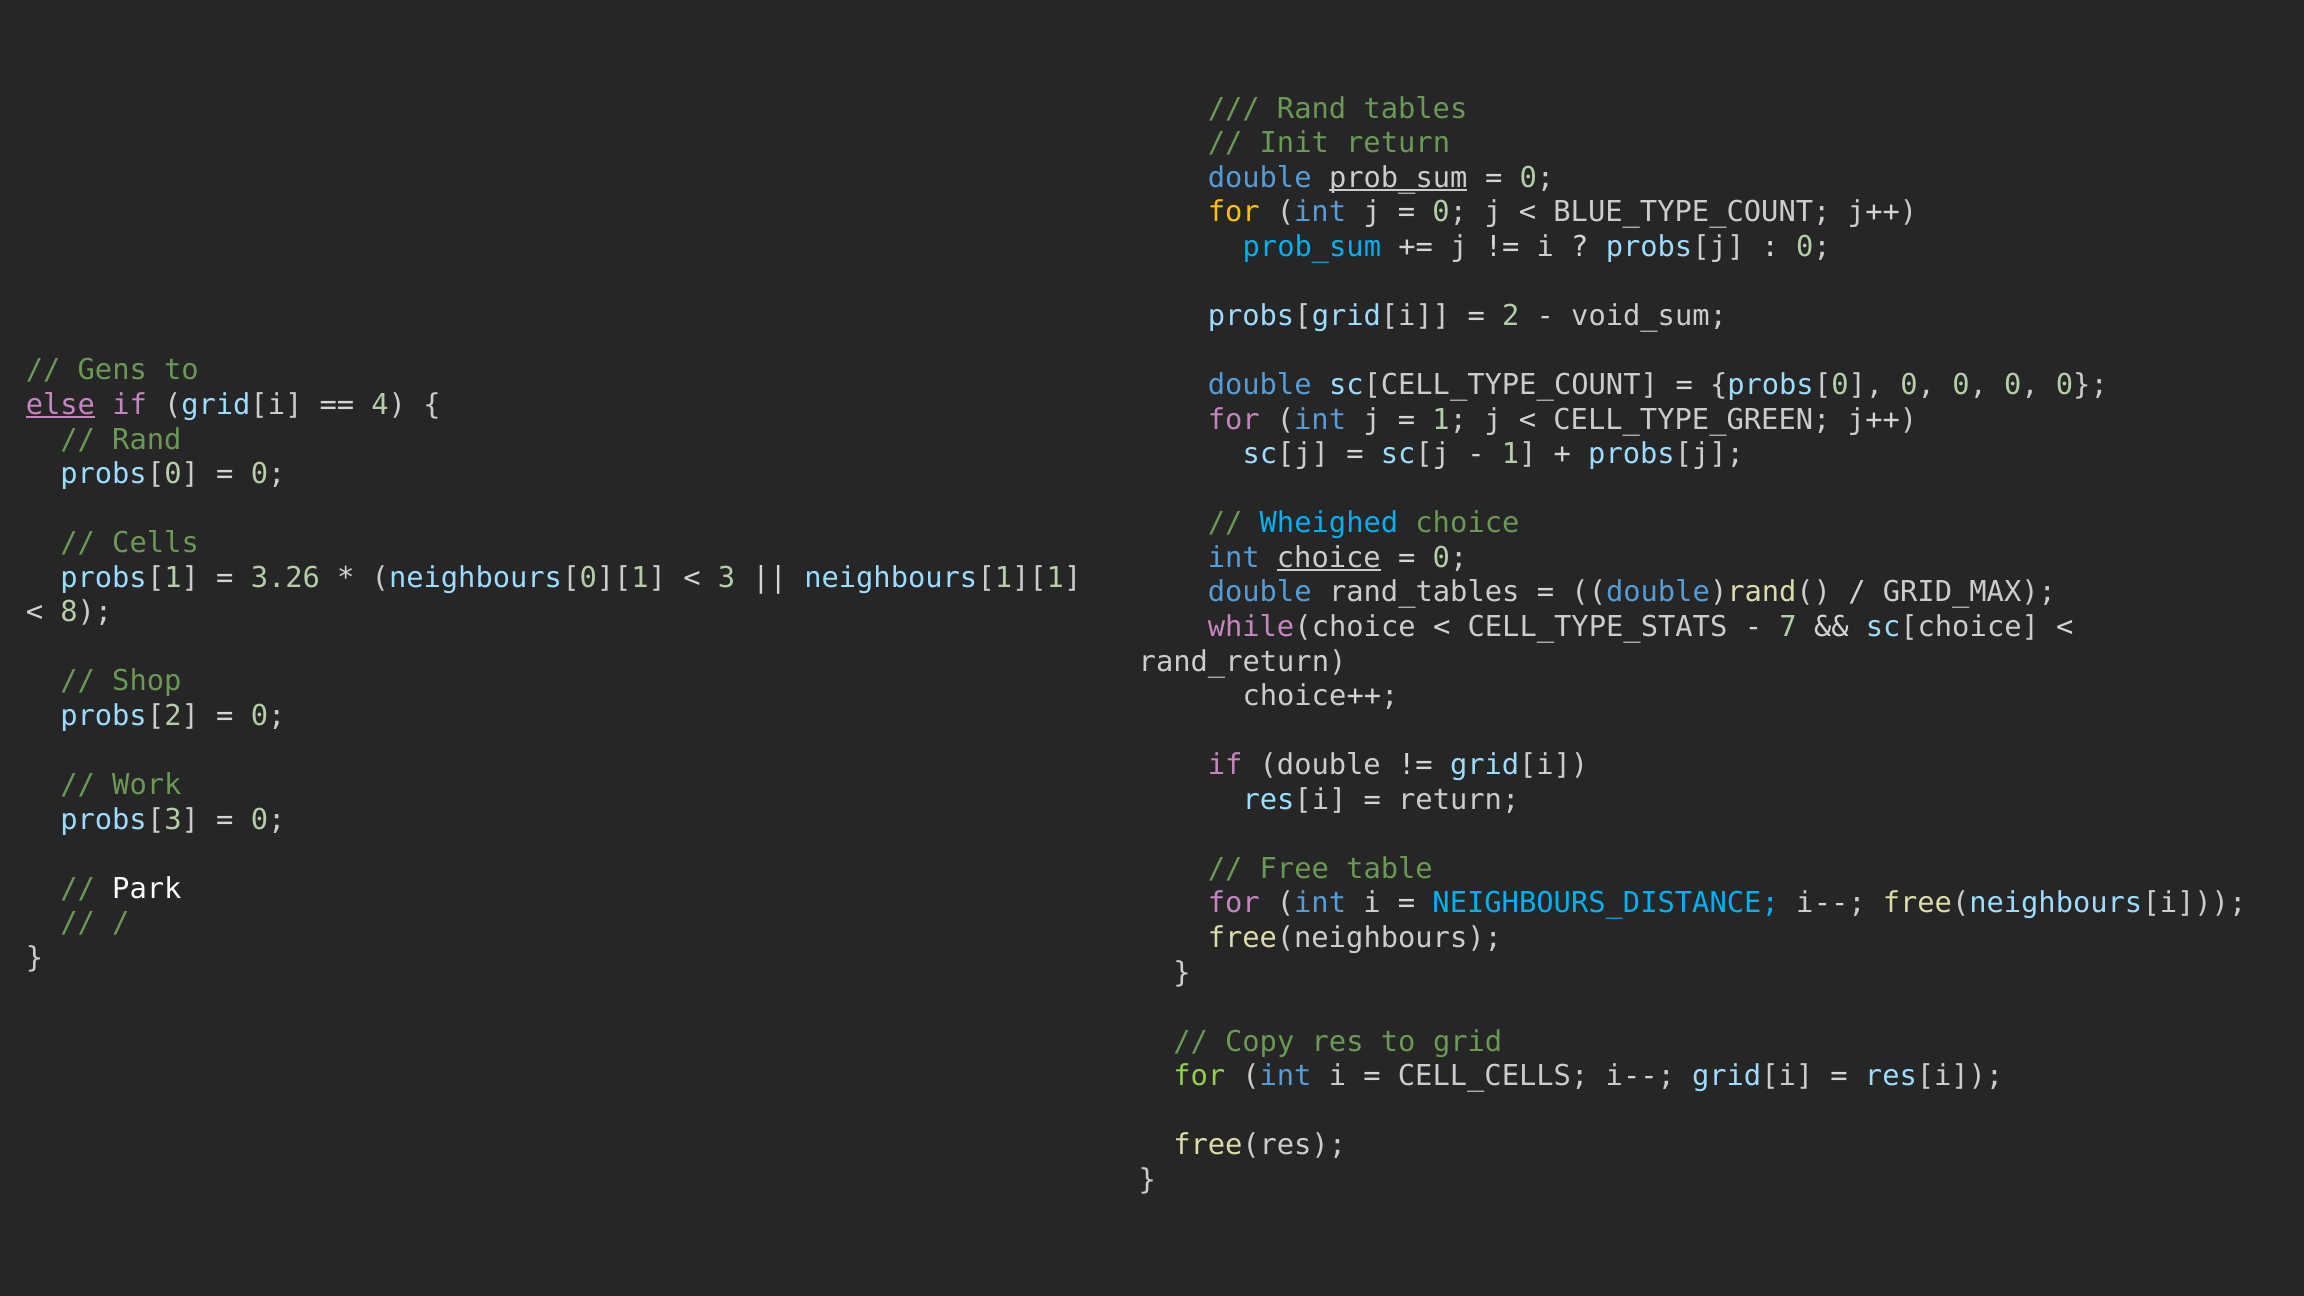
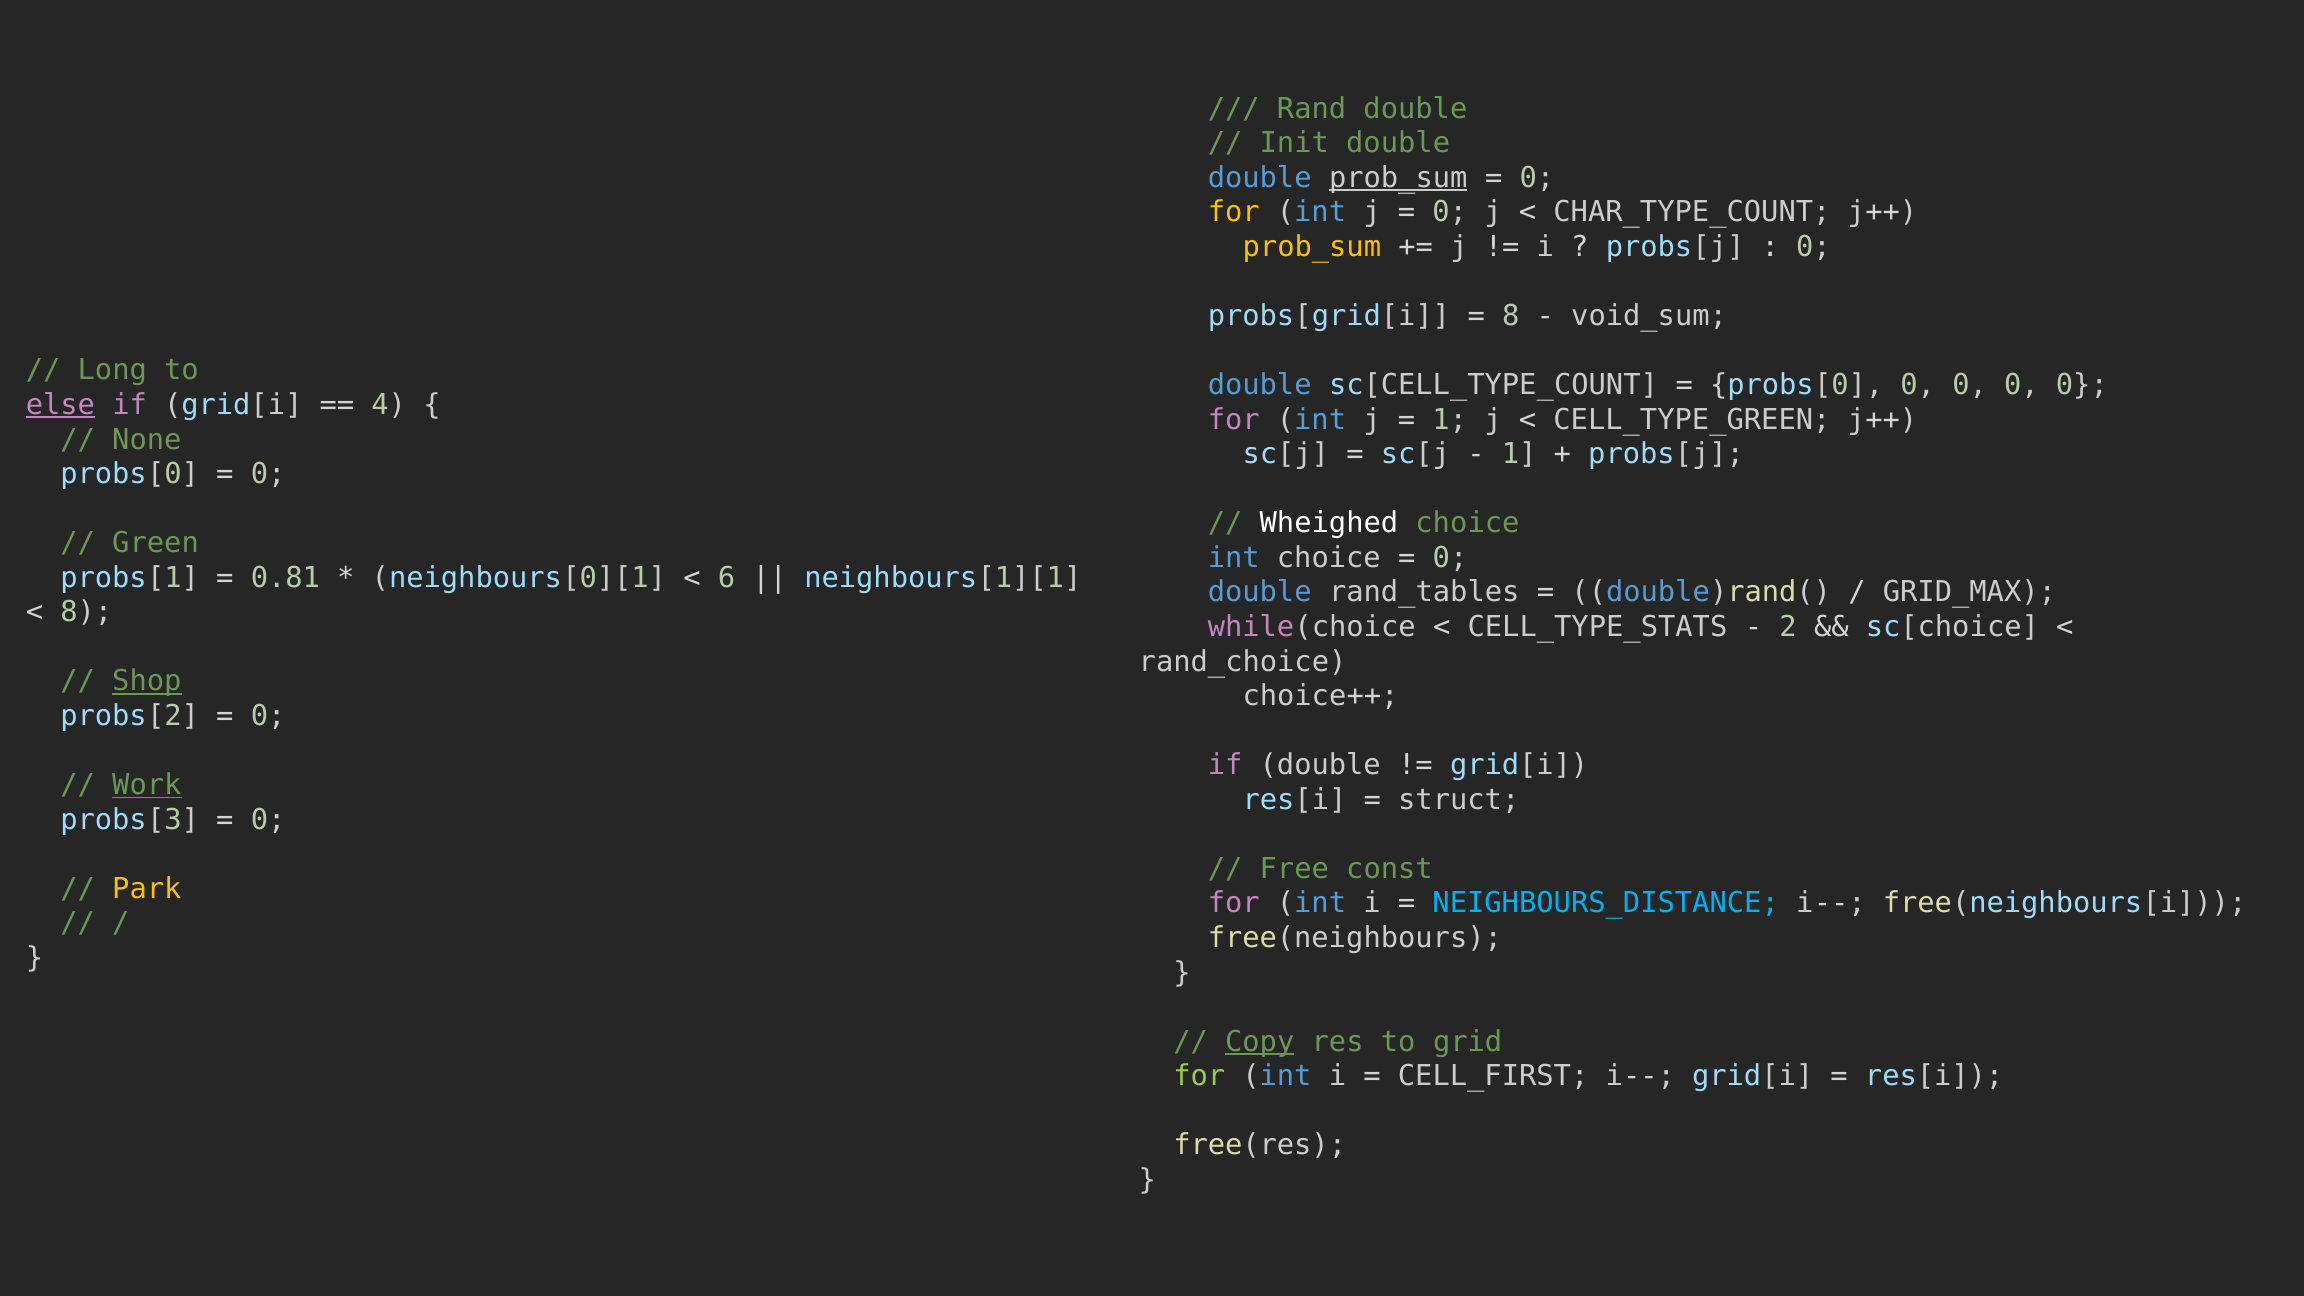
Rand tables: tables -> double (1415, 109)
Init return: return -> double (1398, 143)
BLUE_TYPE_COUNT: BLUE_TYPE_COUNT -> CHAR_TYPE_COUNT (1692, 212)
prob_sum colour: light blue -> yellow (1312, 247)
2: 2 -> 8 (1511, 316)
Gens: Gens -> Long (112, 370)
Rand: Rand -> None (147, 440)
Wheighed colour: light blue -> white (1329, 523)
Cells: Cells -> Green (156, 543)
choice underline: present -> none (1329, 558)
3.26: 3.26 -> 0.81 (285, 578)
3: 3 -> 6 (727, 578)
7: 7 -> 2 (1788, 627)
rand_return: rand_return -> rand_choice (1243, 662)
Shop underline: none -> present (147, 681)
Work underline: none -> present (147, 785)
return: return -> struct (1459, 800)
table: table -> const (1389, 869)
Park colour: white -> yellow (147, 889)
Copy underline: none -> present (1260, 1042)
CELL_CELLS: CELL_CELLS -> CELL_FIRST (1493, 1076)
